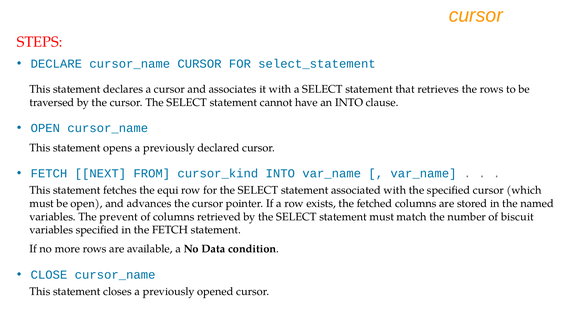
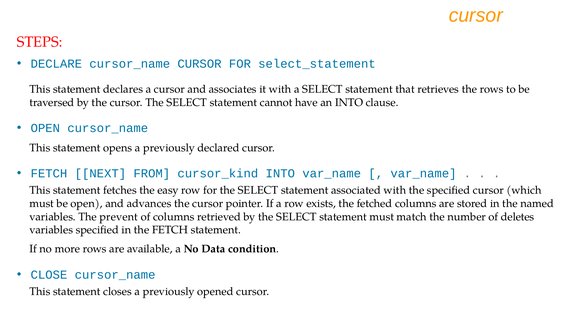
equi: equi -> easy (168, 190)
biscuit: biscuit -> deletes (518, 217)
